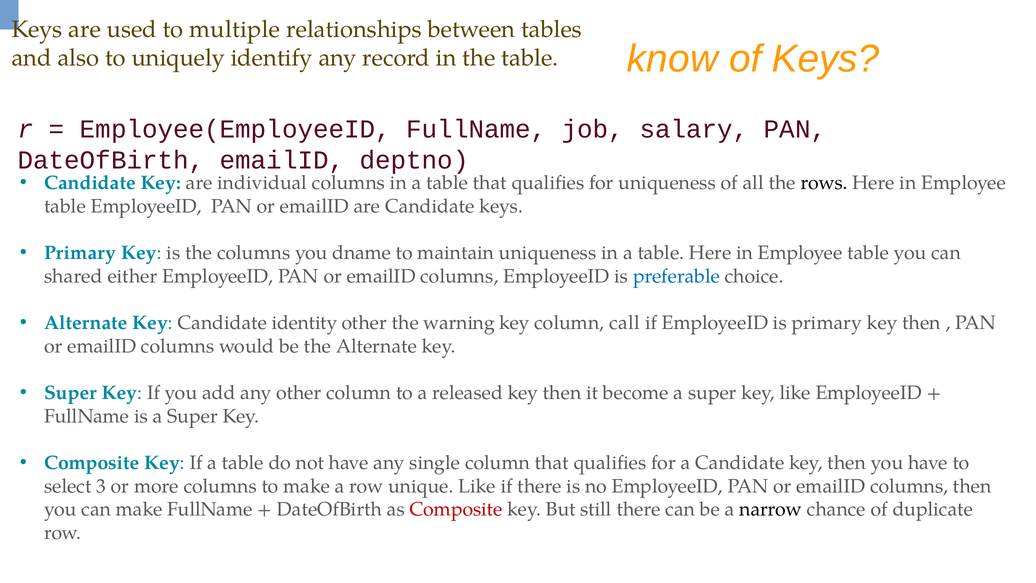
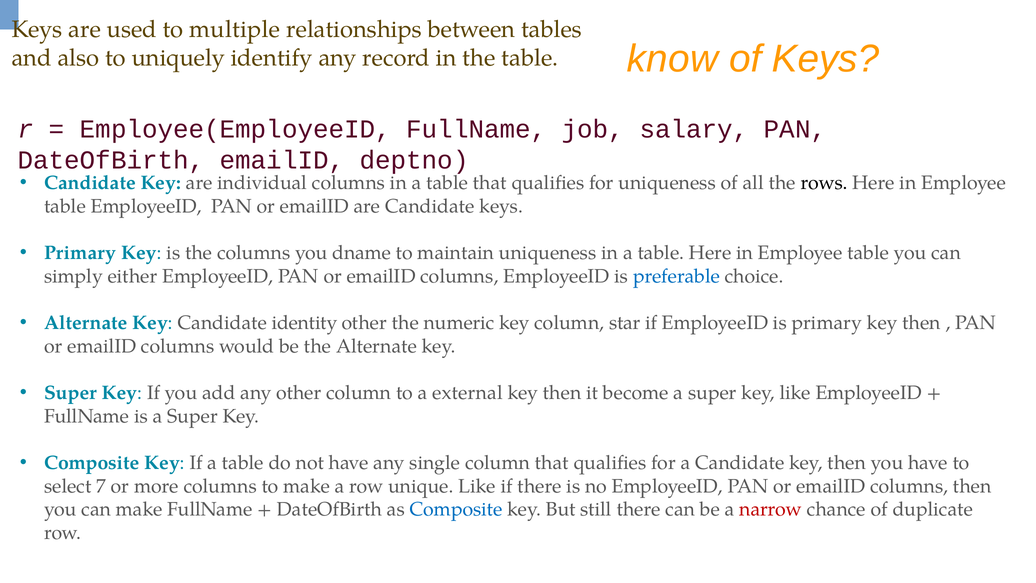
shared: shared -> simply (74, 276)
warning: warning -> numeric (459, 323)
call: call -> star (625, 323)
released: released -> external (467, 393)
3: 3 -> 7 (101, 486)
Composite colour: red -> blue (456, 509)
narrow colour: black -> red (771, 509)
